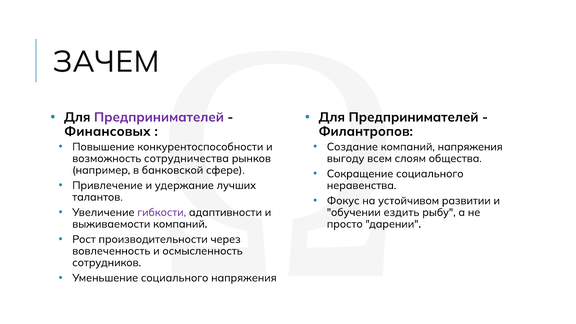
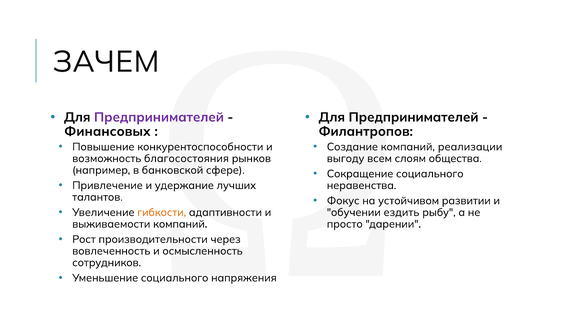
компаний напряжения: напряжения -> реализации (470, 147)
сотрудничества: сотрудничества -> благосостояния (186, 158)
гибкости colour: purple -> orange (162, 212)
